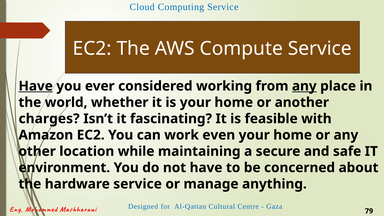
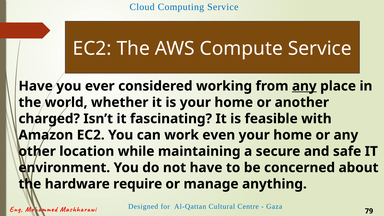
Have underline: present -> none (36, 86)
charges: charges -> charged (49, 119)
hardware service: service -> require (138, 184)
